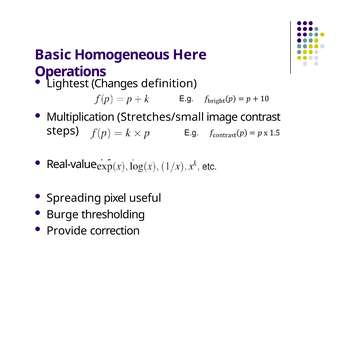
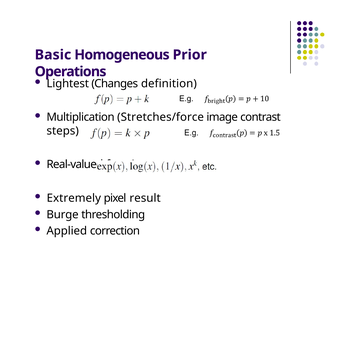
Here: Here -> Prior (190, 55)
Stretches/small: Stretches/small -> Stretches/force (161, 117)
Spreading: Spreading -> Extremely (74, 198)
useful: useful -> result (145, 198)
Provide: Provide -> Applied (67, 231)
